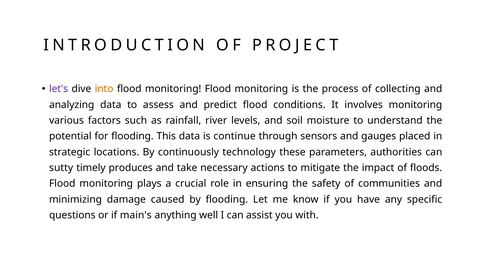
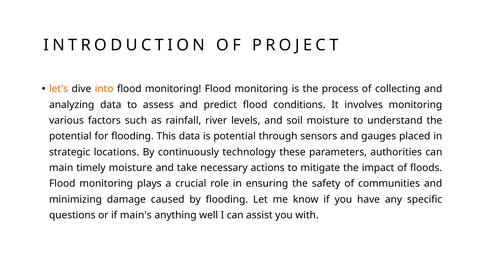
let's colour: purple -> orange (59, 89)
is continue: continue -> potential (235, 136)
sutty: sutty -> main (61, 168)
timely produces: produces -> moisture (131, 168)
